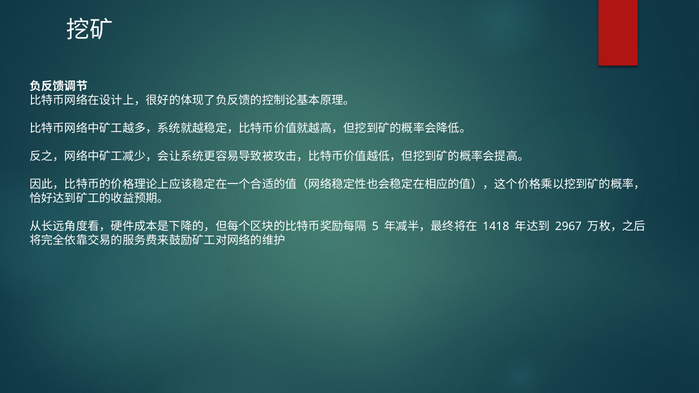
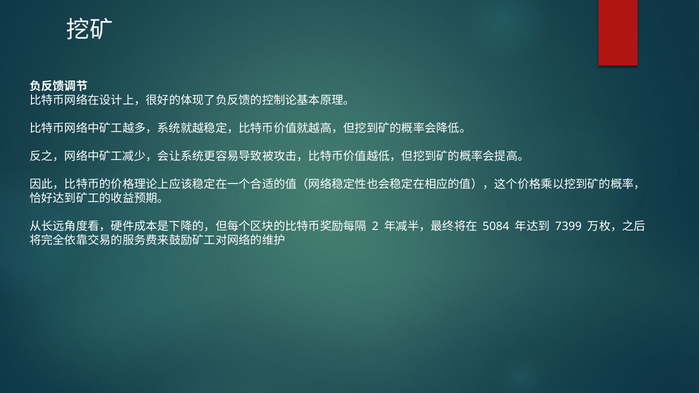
5: 5 -> 2 (375, 226)
1418: 1418 -> 5084 (496, 226)
2967: 2967 -> 7399 (568, 226)
